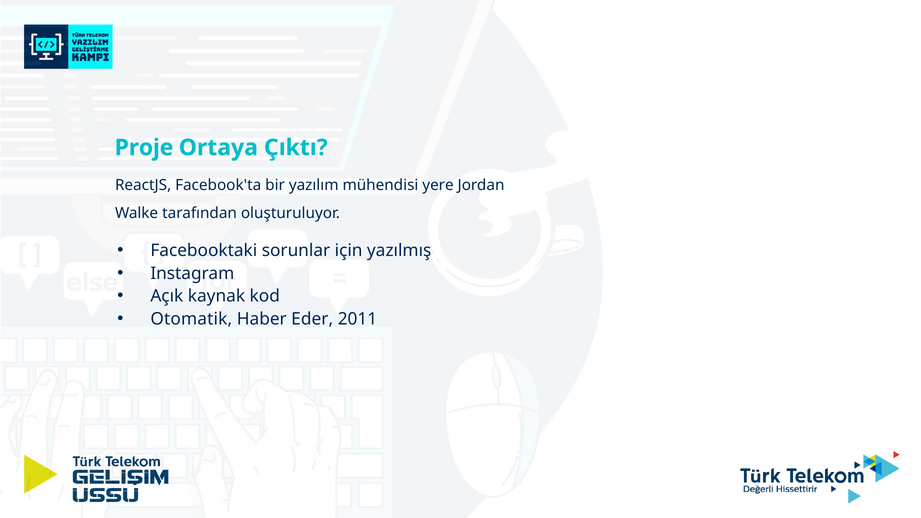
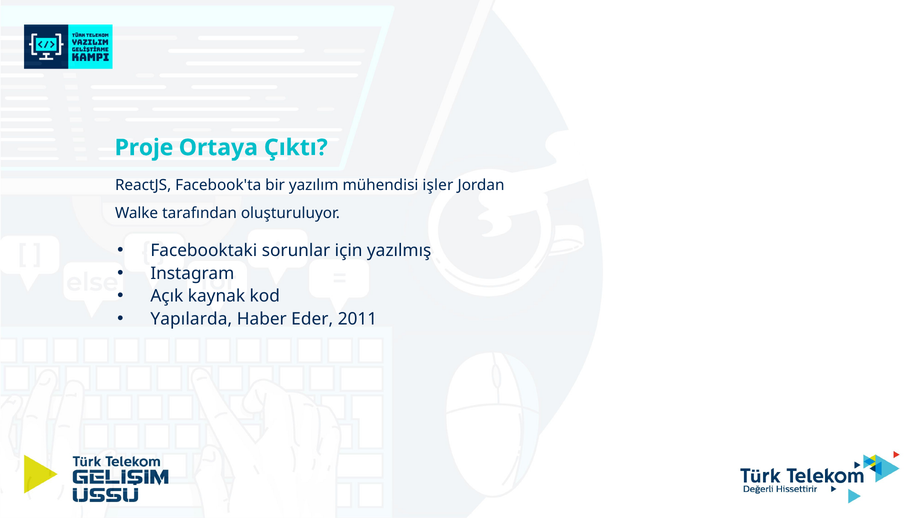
yere: yere -> işler (438, 185)
Otomatik: Otomatik -> Yapılarda (191, 319)
